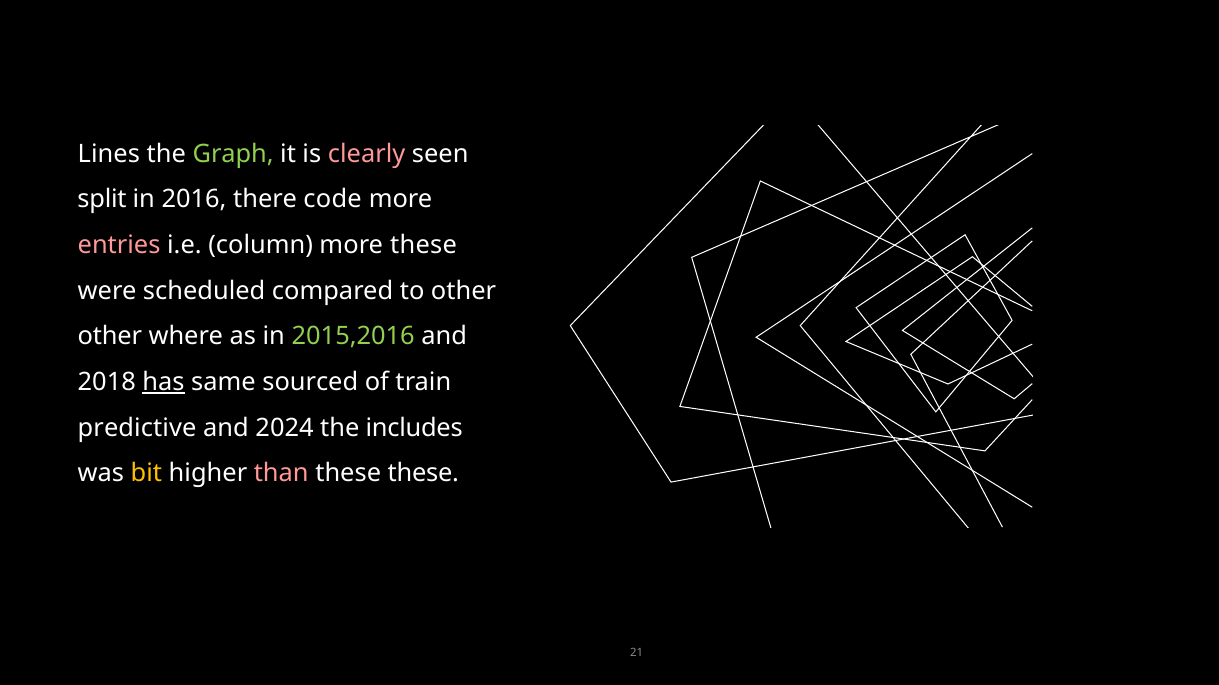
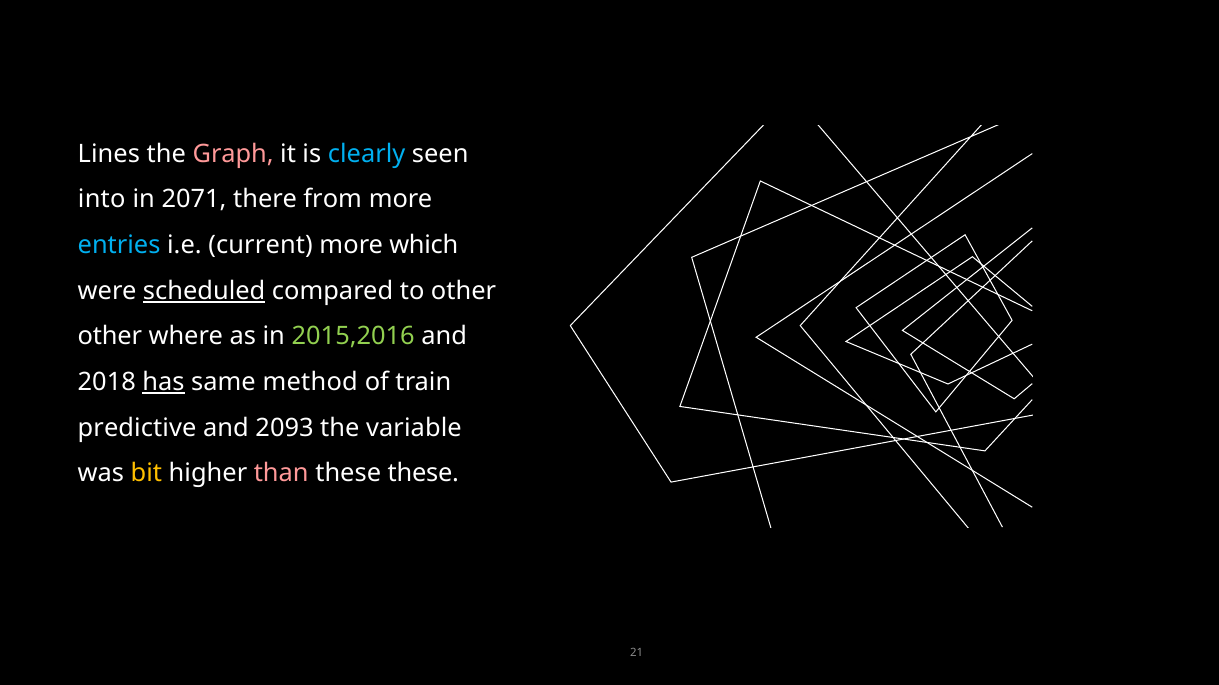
Graph colour: light green -> pink (233, 154)
clearly colour: pink -> light blue (367, 154)
split: split -> into (102, 200)
2016: 2016 -> 2071 (194, 200)
code: code -> from (333, 200)
entries colour: pink -> light blue (119, 245)
column: column -> current (261, 245)
more these: these -> which (424, 245)
scheduled underline: none -> present (204, 291)
sourced: sourced -> method (310, 383)
2024: 2024 -> 2093 (285, 428)
includes: includes -> variable (414, 428)
